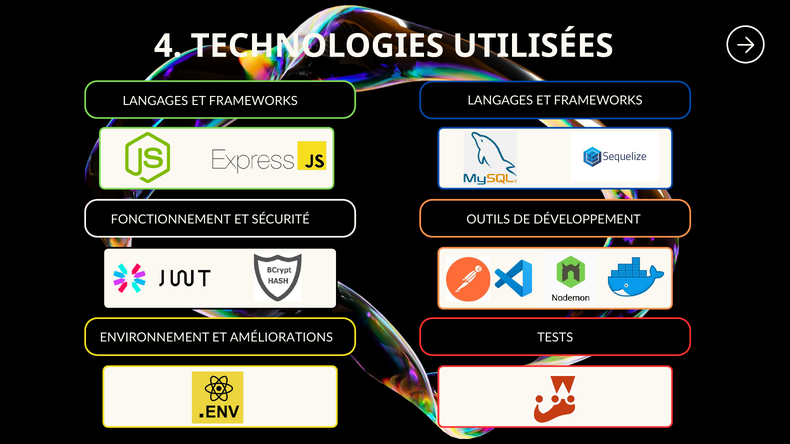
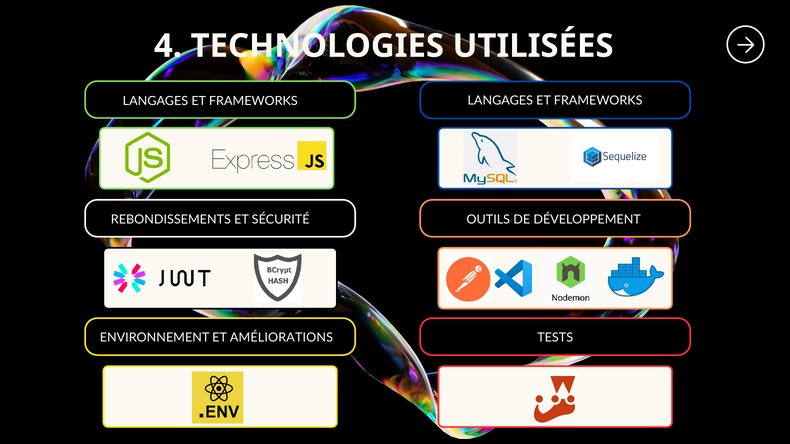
FONCTIONNEMENT: FONCTIONNEMENT -> REBONDISSEMENTS (171, 220)
